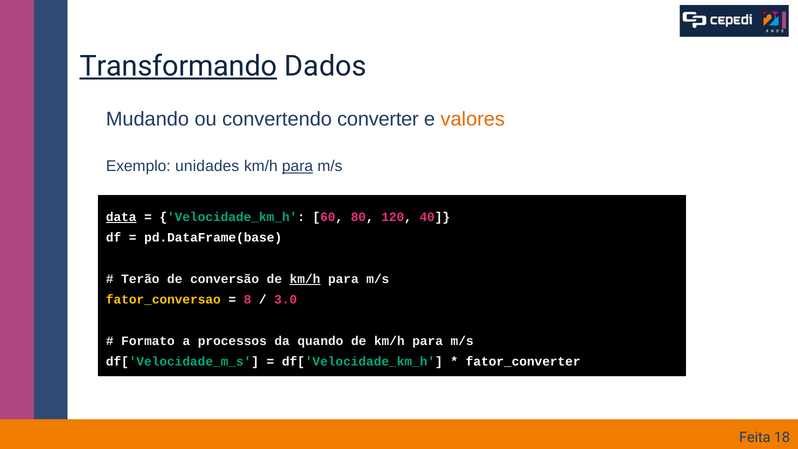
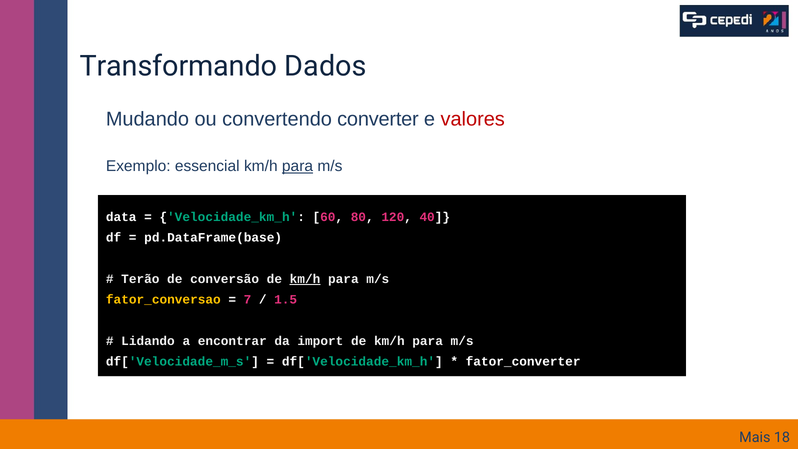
Transformando underline: present -> none (179, 66)
valores colour: orange -> red (473, 119)
unidades: unidades -> essencial (207, 166)
data underline: present -> none (121, 217)
8: 8 -> 7 (248, 300)
3.0: 3.0 -> 1.5 (286, 300)
Formato: Formato -> Lidando (148, 341)
processos: processos -> encontrar (232, 341)
quando: quando -> import (320, 341)
Feita: Feita -> Mais (755, 438)
